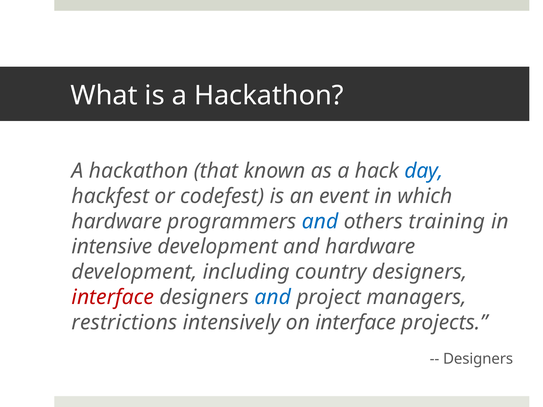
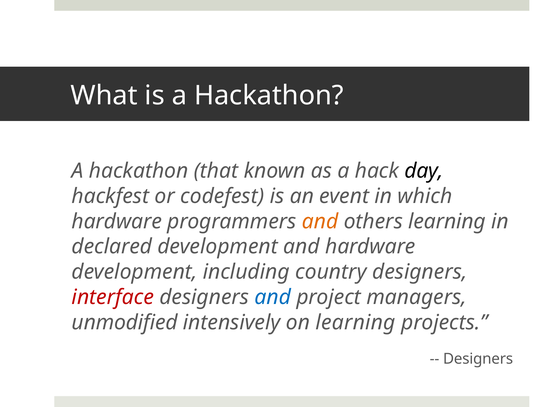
day colour: blue -> black (424, 171)
and colour: blue -> orange (320, 222)
others training: training -> learning (447, 222)
intensive: intensive -> declared (112, 247)
restrictions: restrictions -> unmodified (125, 323)
on interface: interface -> learning (356, 323)
